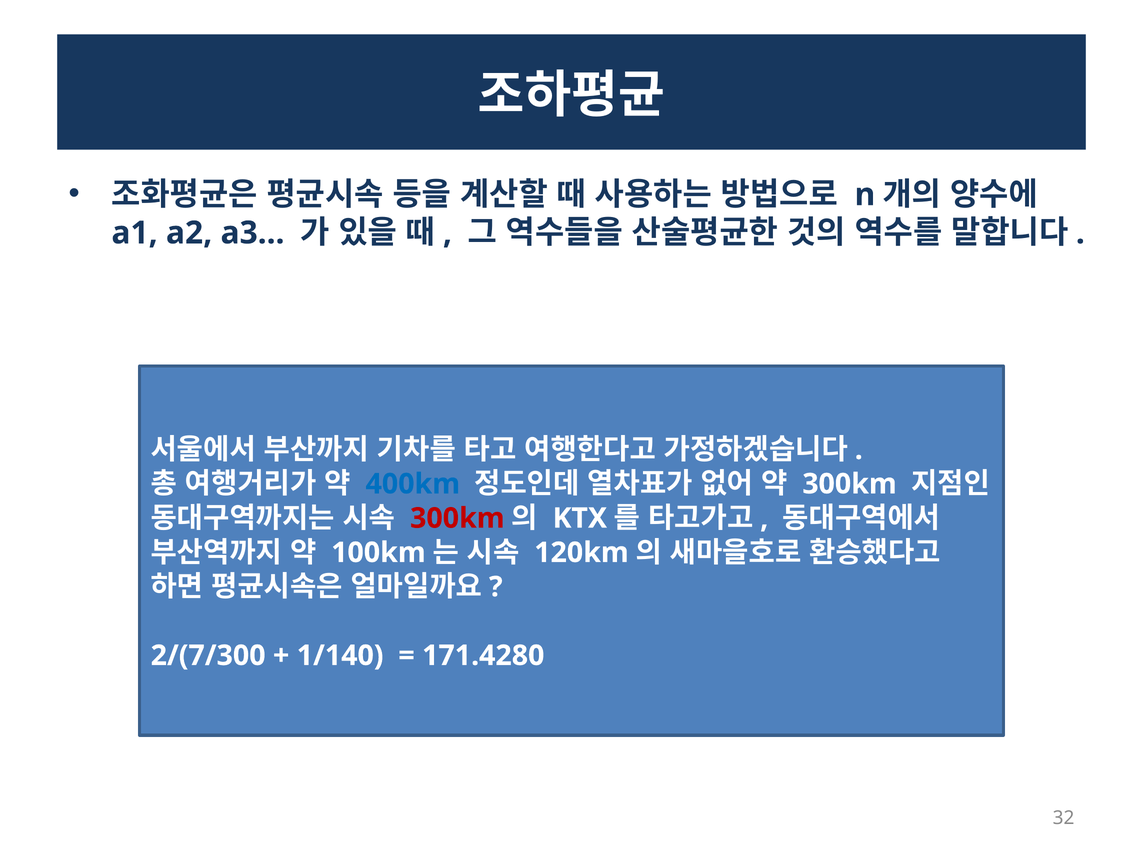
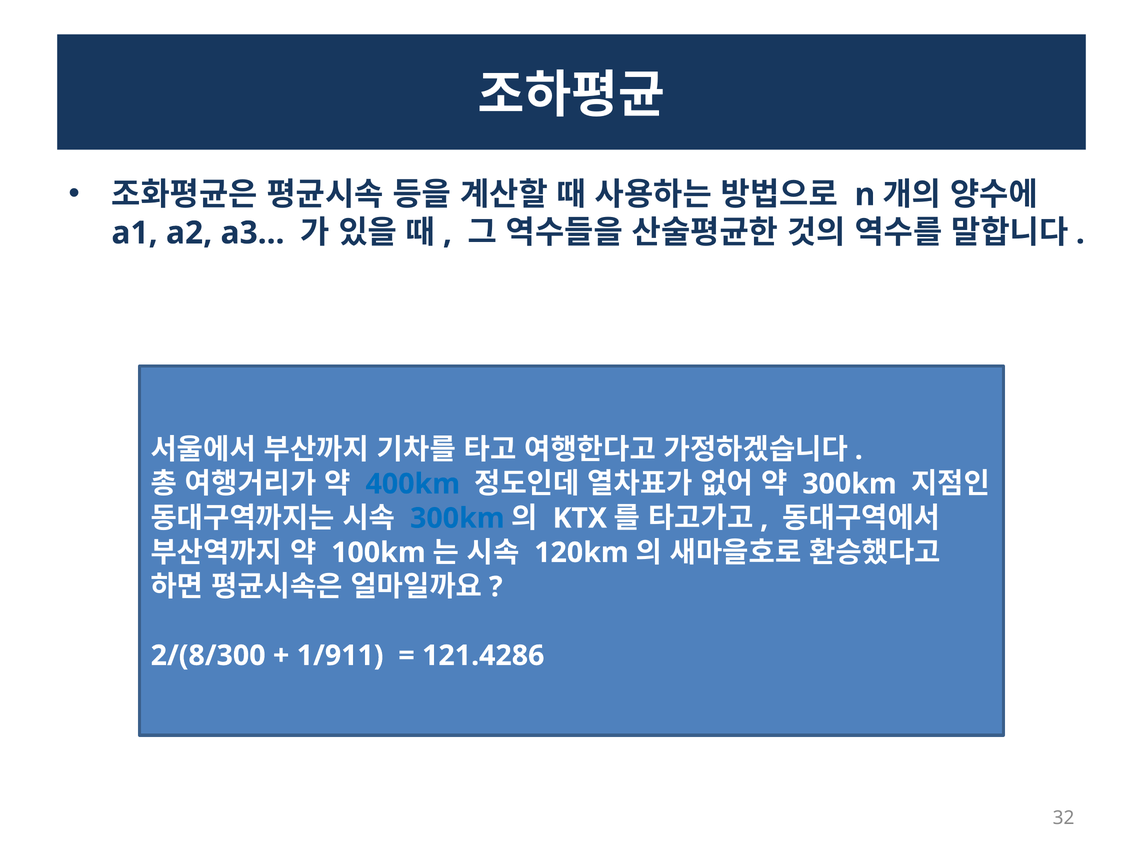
300km colour: red -> blue (457, 518)
2/(7/300: 2/(7/300 -> 2/(8/300 (208, 655)
1/140: 1/140 -> 1/911 (340, 655)
171.4280: 171.4280 -> 121.4286 (483, 655)
